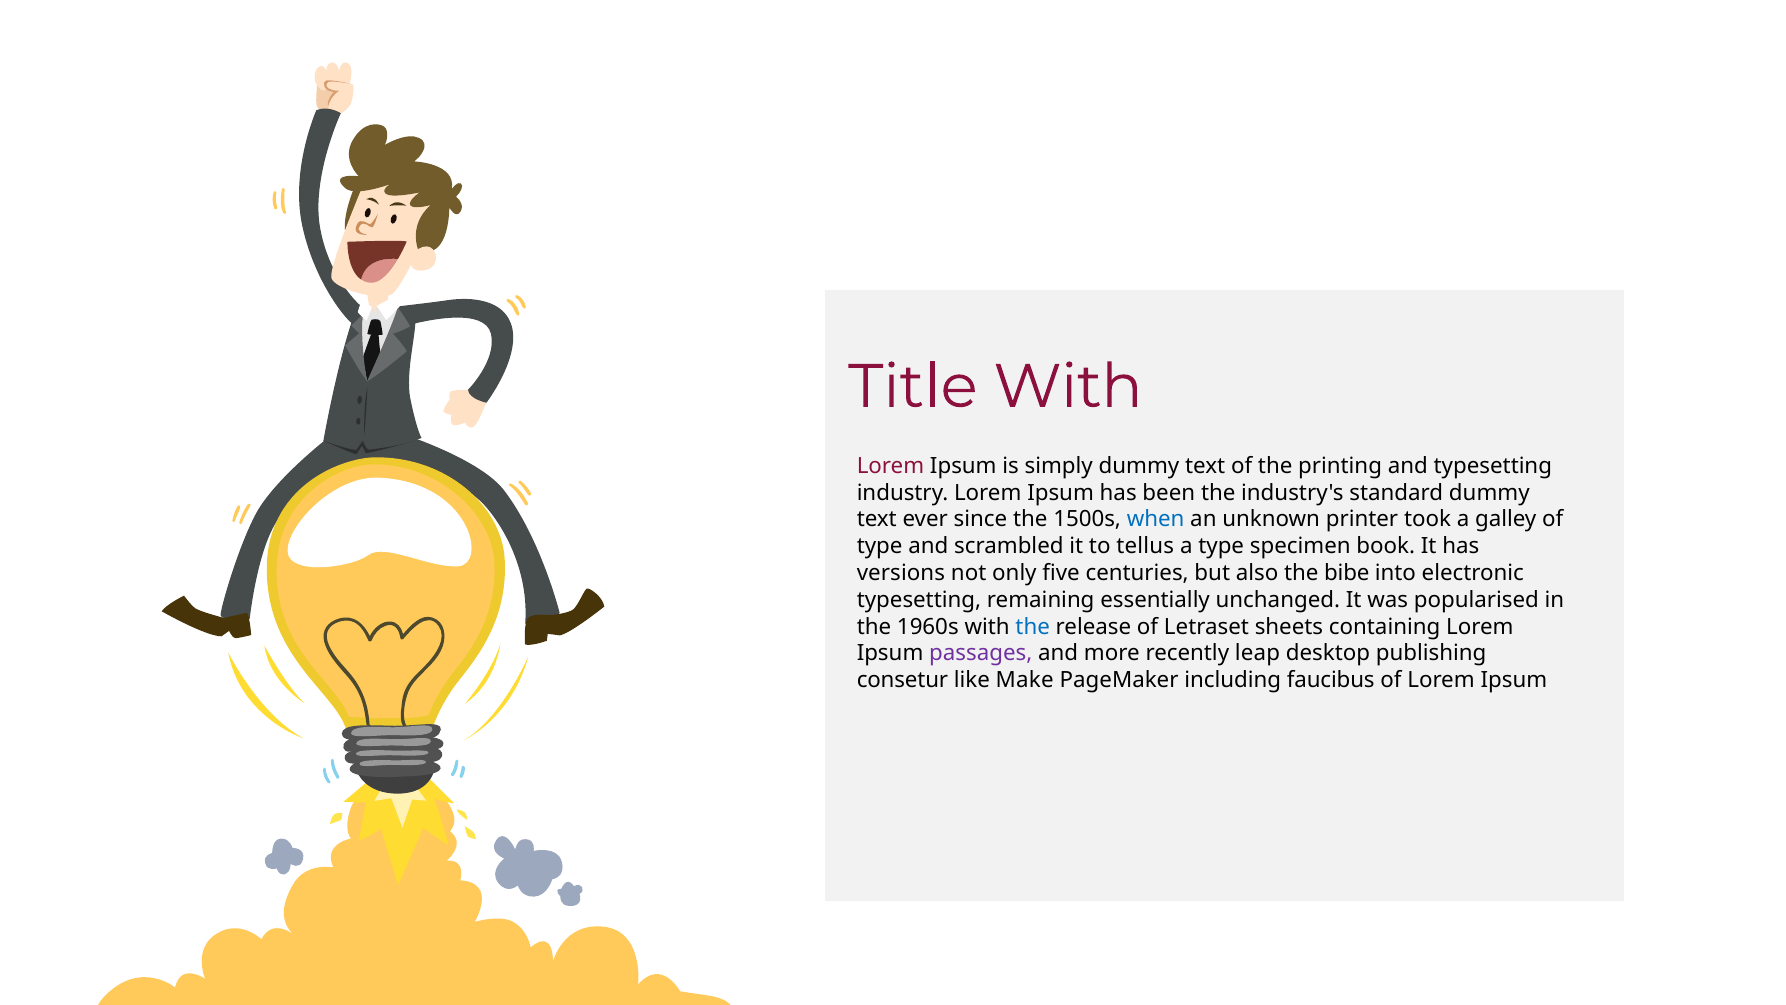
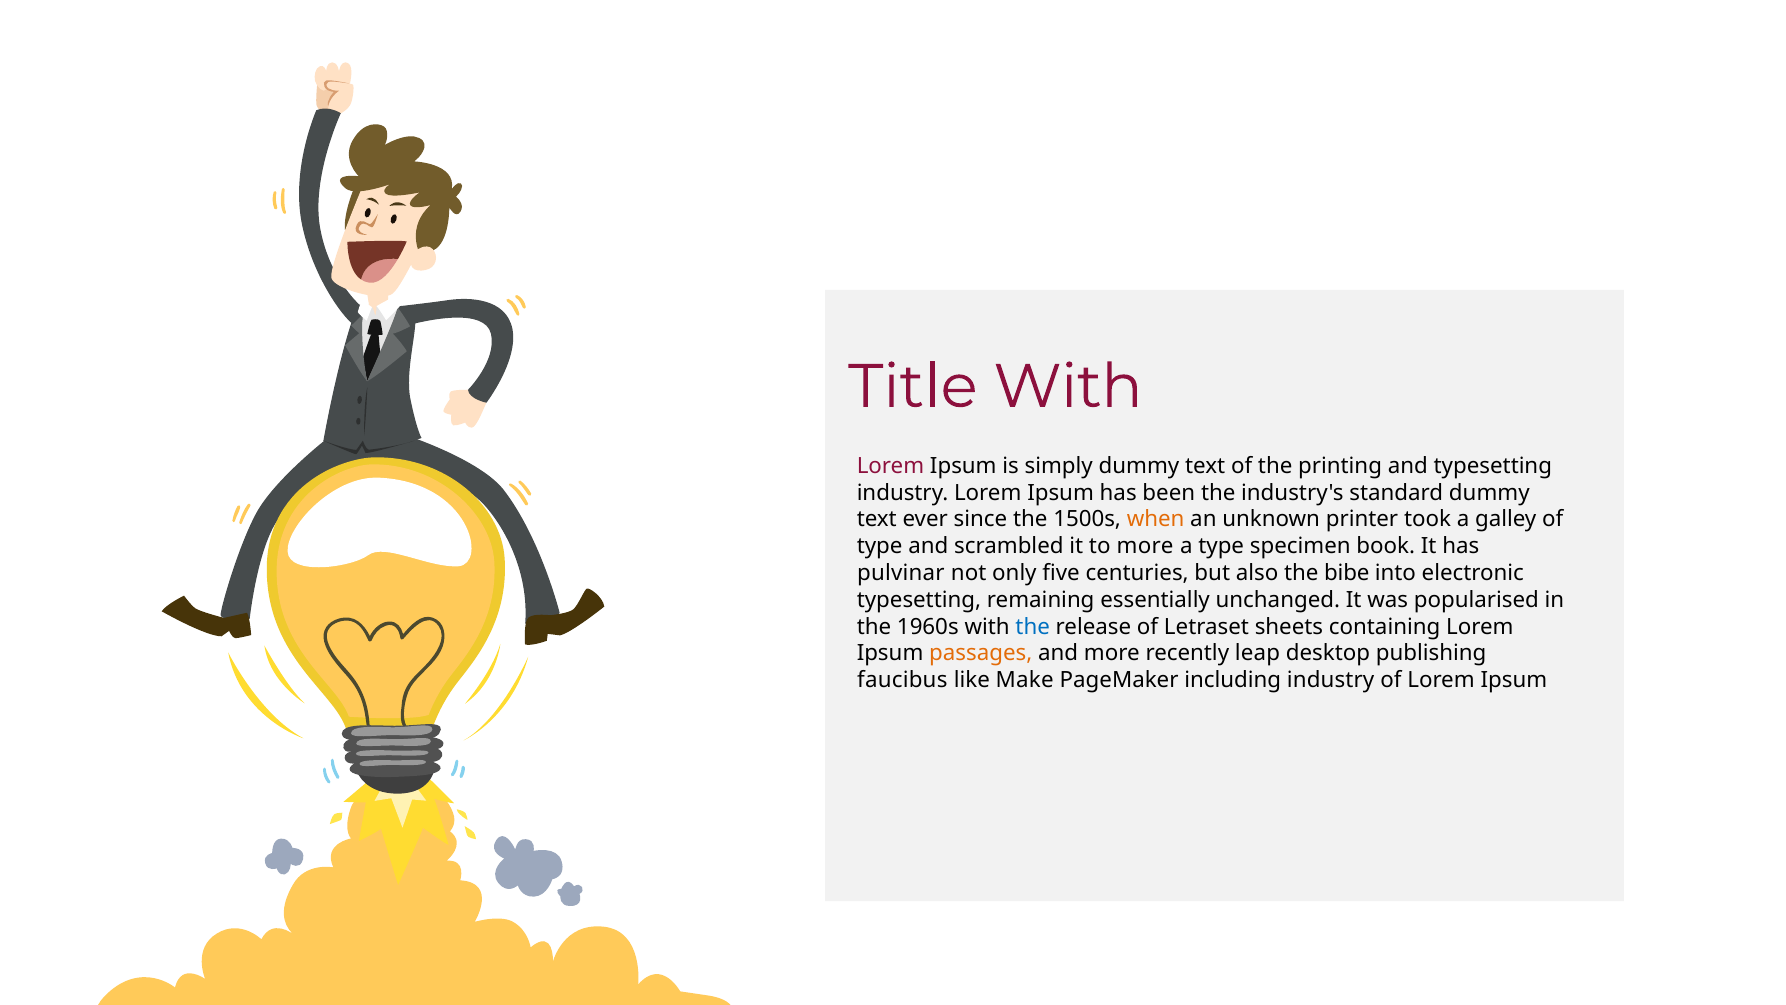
when colour: blue -> orange (1156, 519)
to tellus: tellus -> more (1145, 546)
versions: versions -> pulvinar (901, 573)
passages colour: purple -> orange (981, 653)
consetur: consetur -> faucibus (902, 680)
including faucibus: faucibus -> industry (1331, 680)
